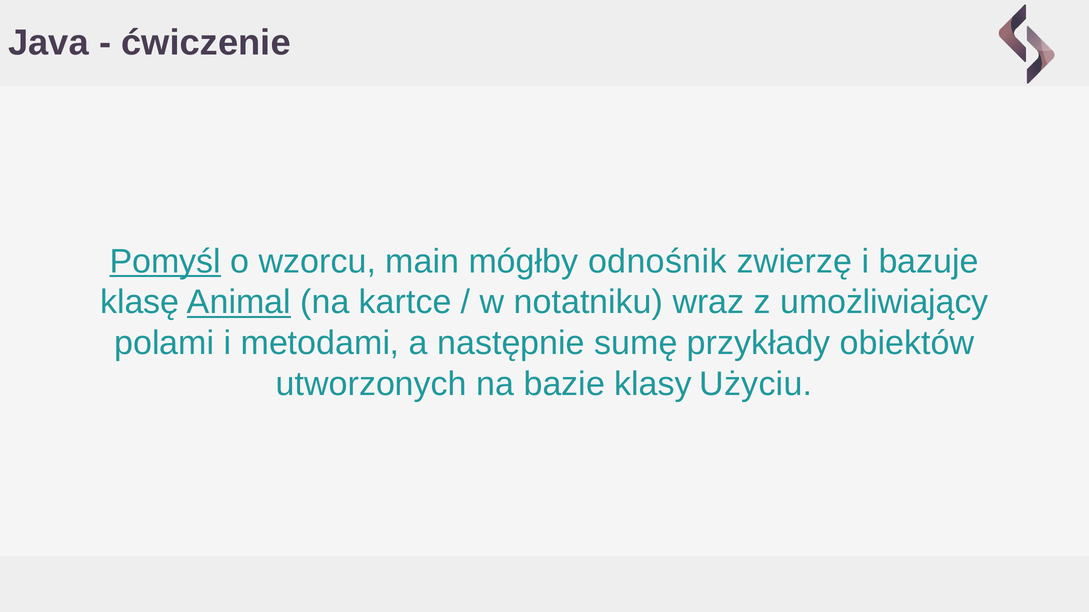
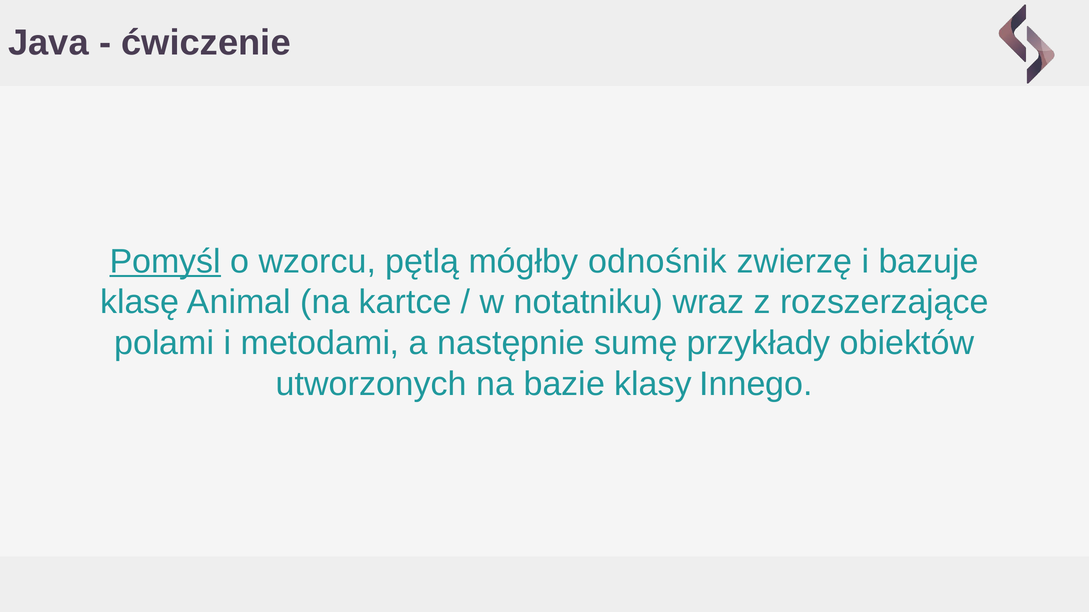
main: main -> pętlą (422, 262)
Animal underline: present -> none (239, 303)
umożliwiający: umożliwiający -> rozszerzające (884, 303)
Użyciu: Użyciu -> Innego (756, 384)
